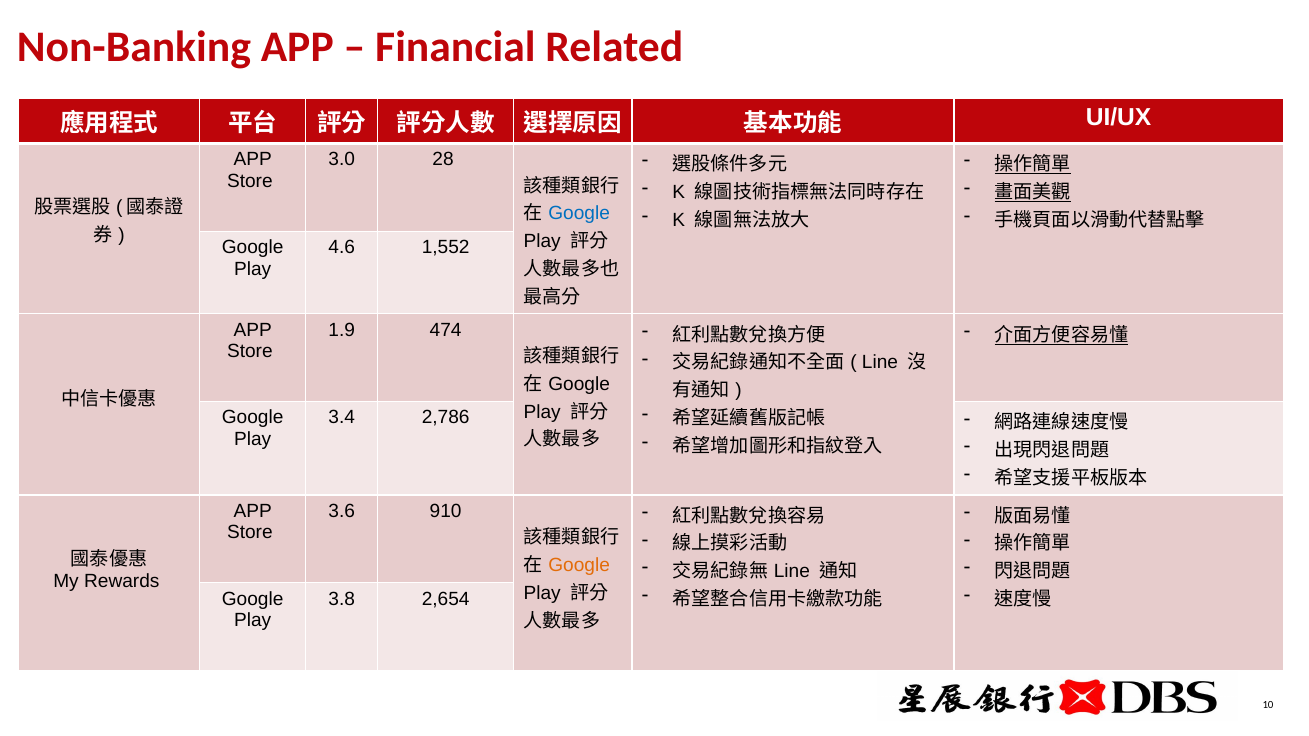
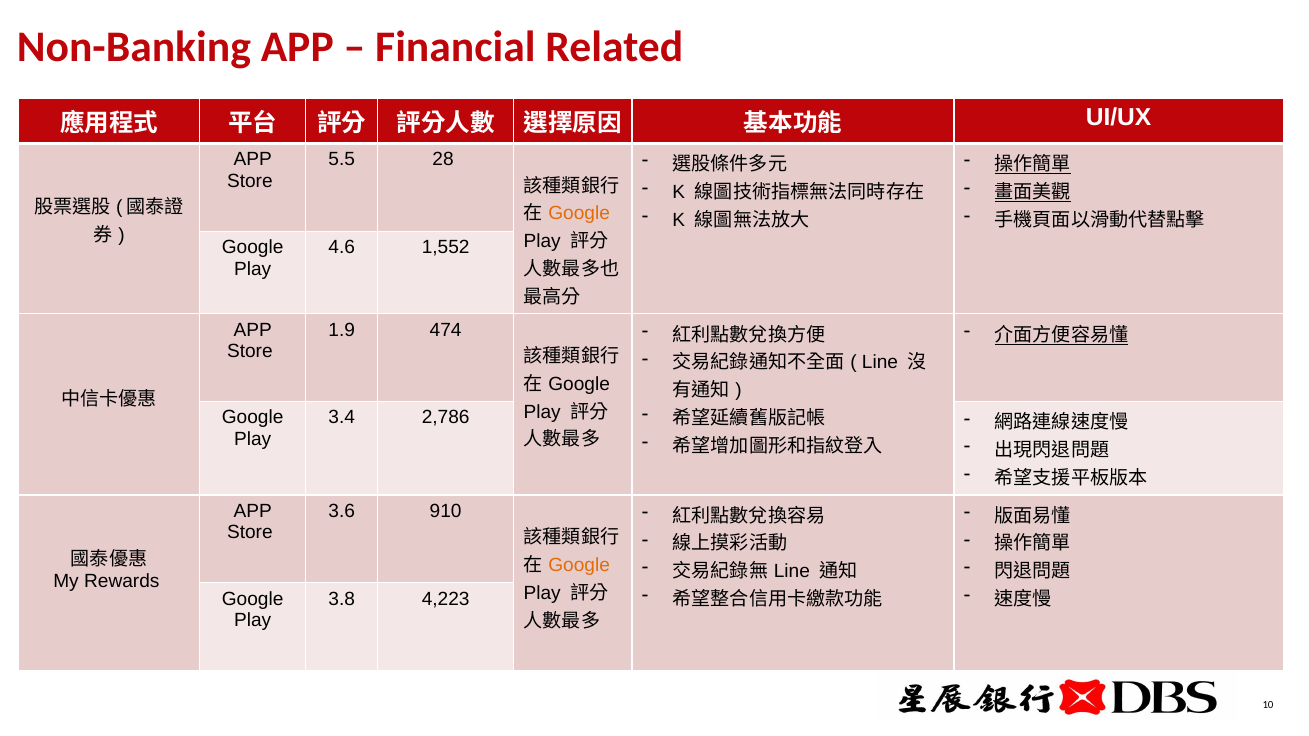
3.0: 3.0 -> 5.5 (342, 160)
Google colour: blue -> orange (579, 214)
2,654: 2,654 -> 4,223 (446, 599)
